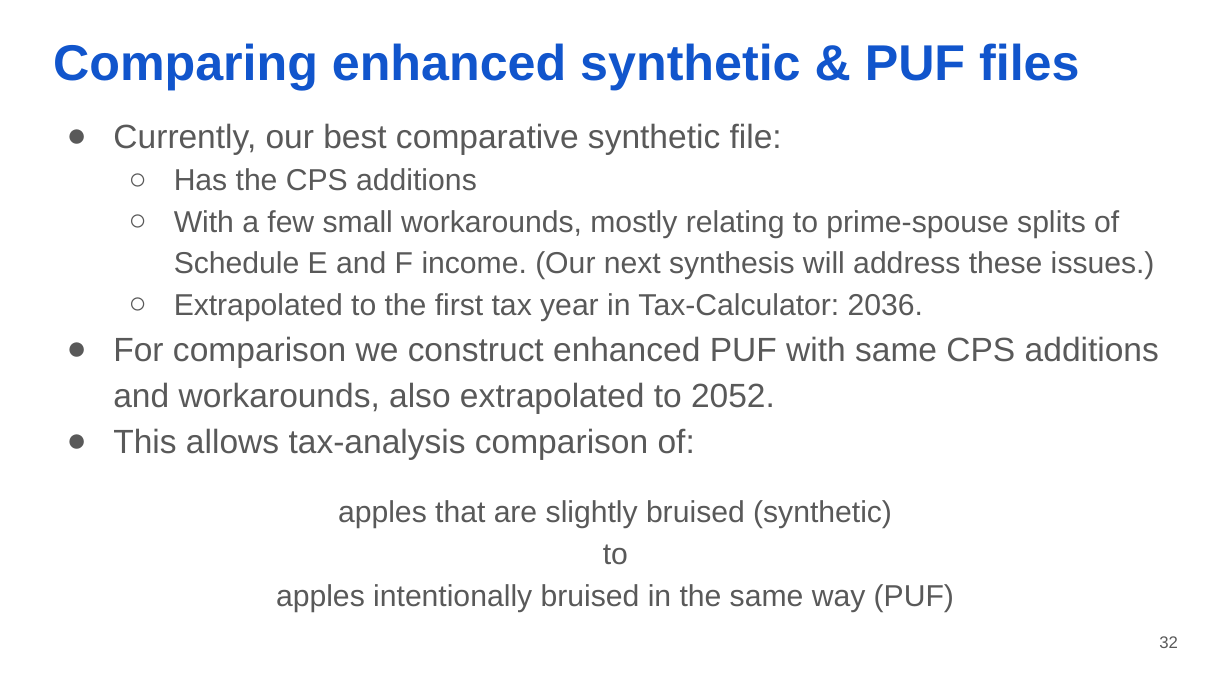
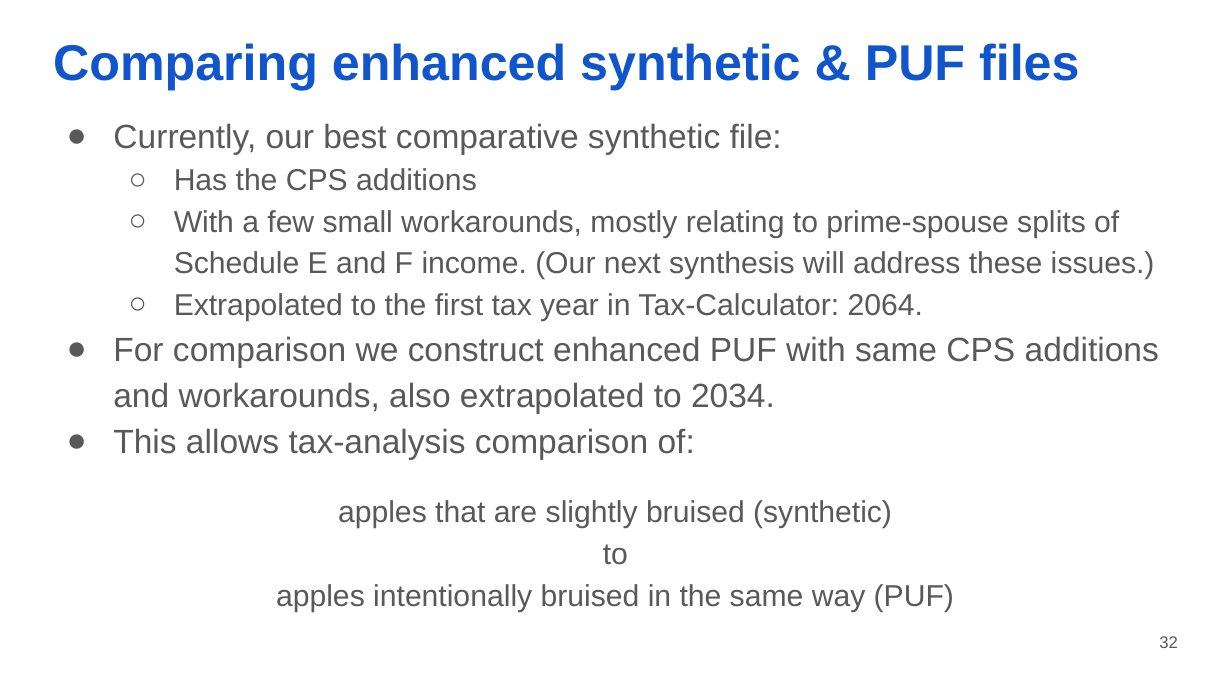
2036: 2036 -> 2064 (885, 305)
2052: 2052 -> 2034 (733, 396)
